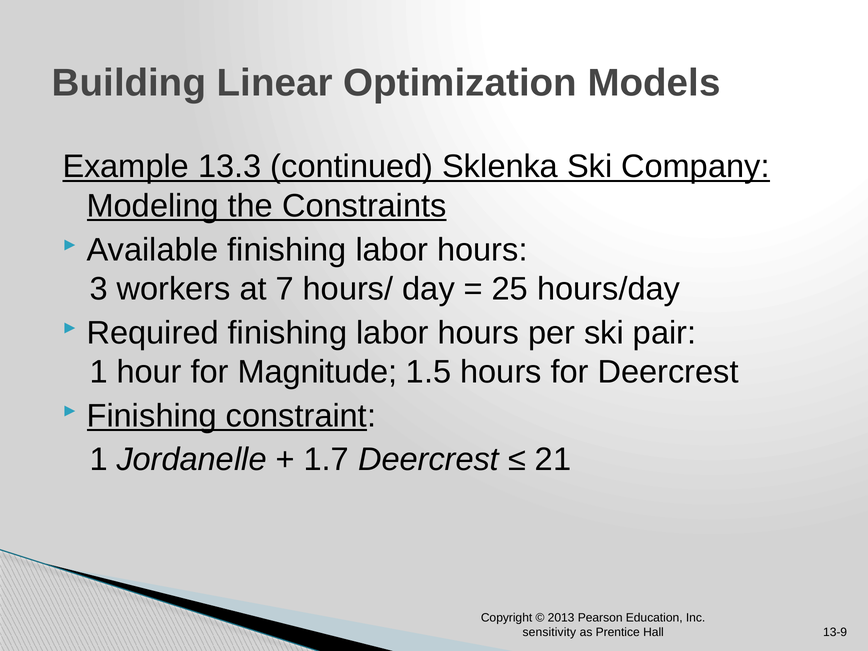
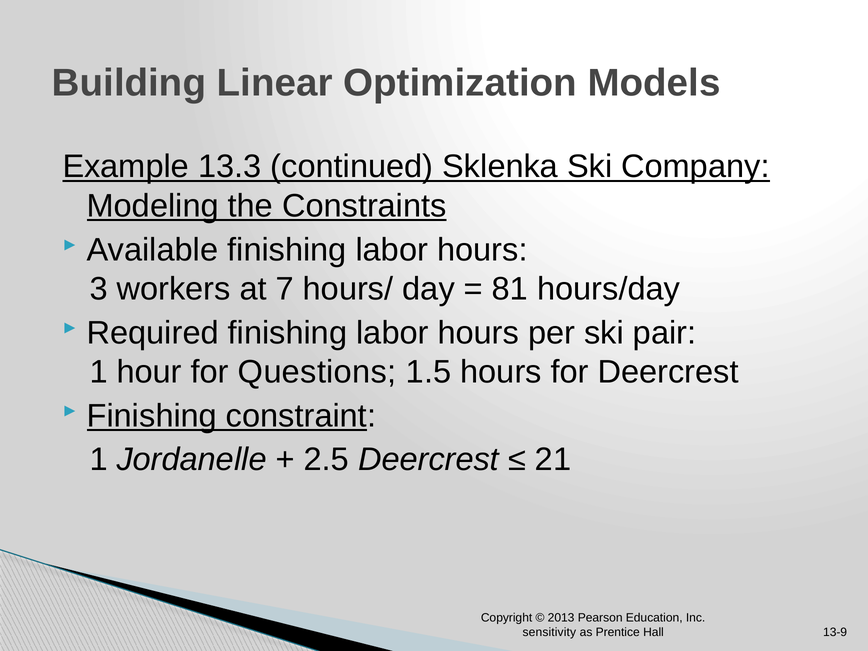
25: 25 -> 81 (510, 289)
Magnitude: Magnitude -> Questions (317, 372)
1.7: 1.7 -> 2.5 (326, 460)
